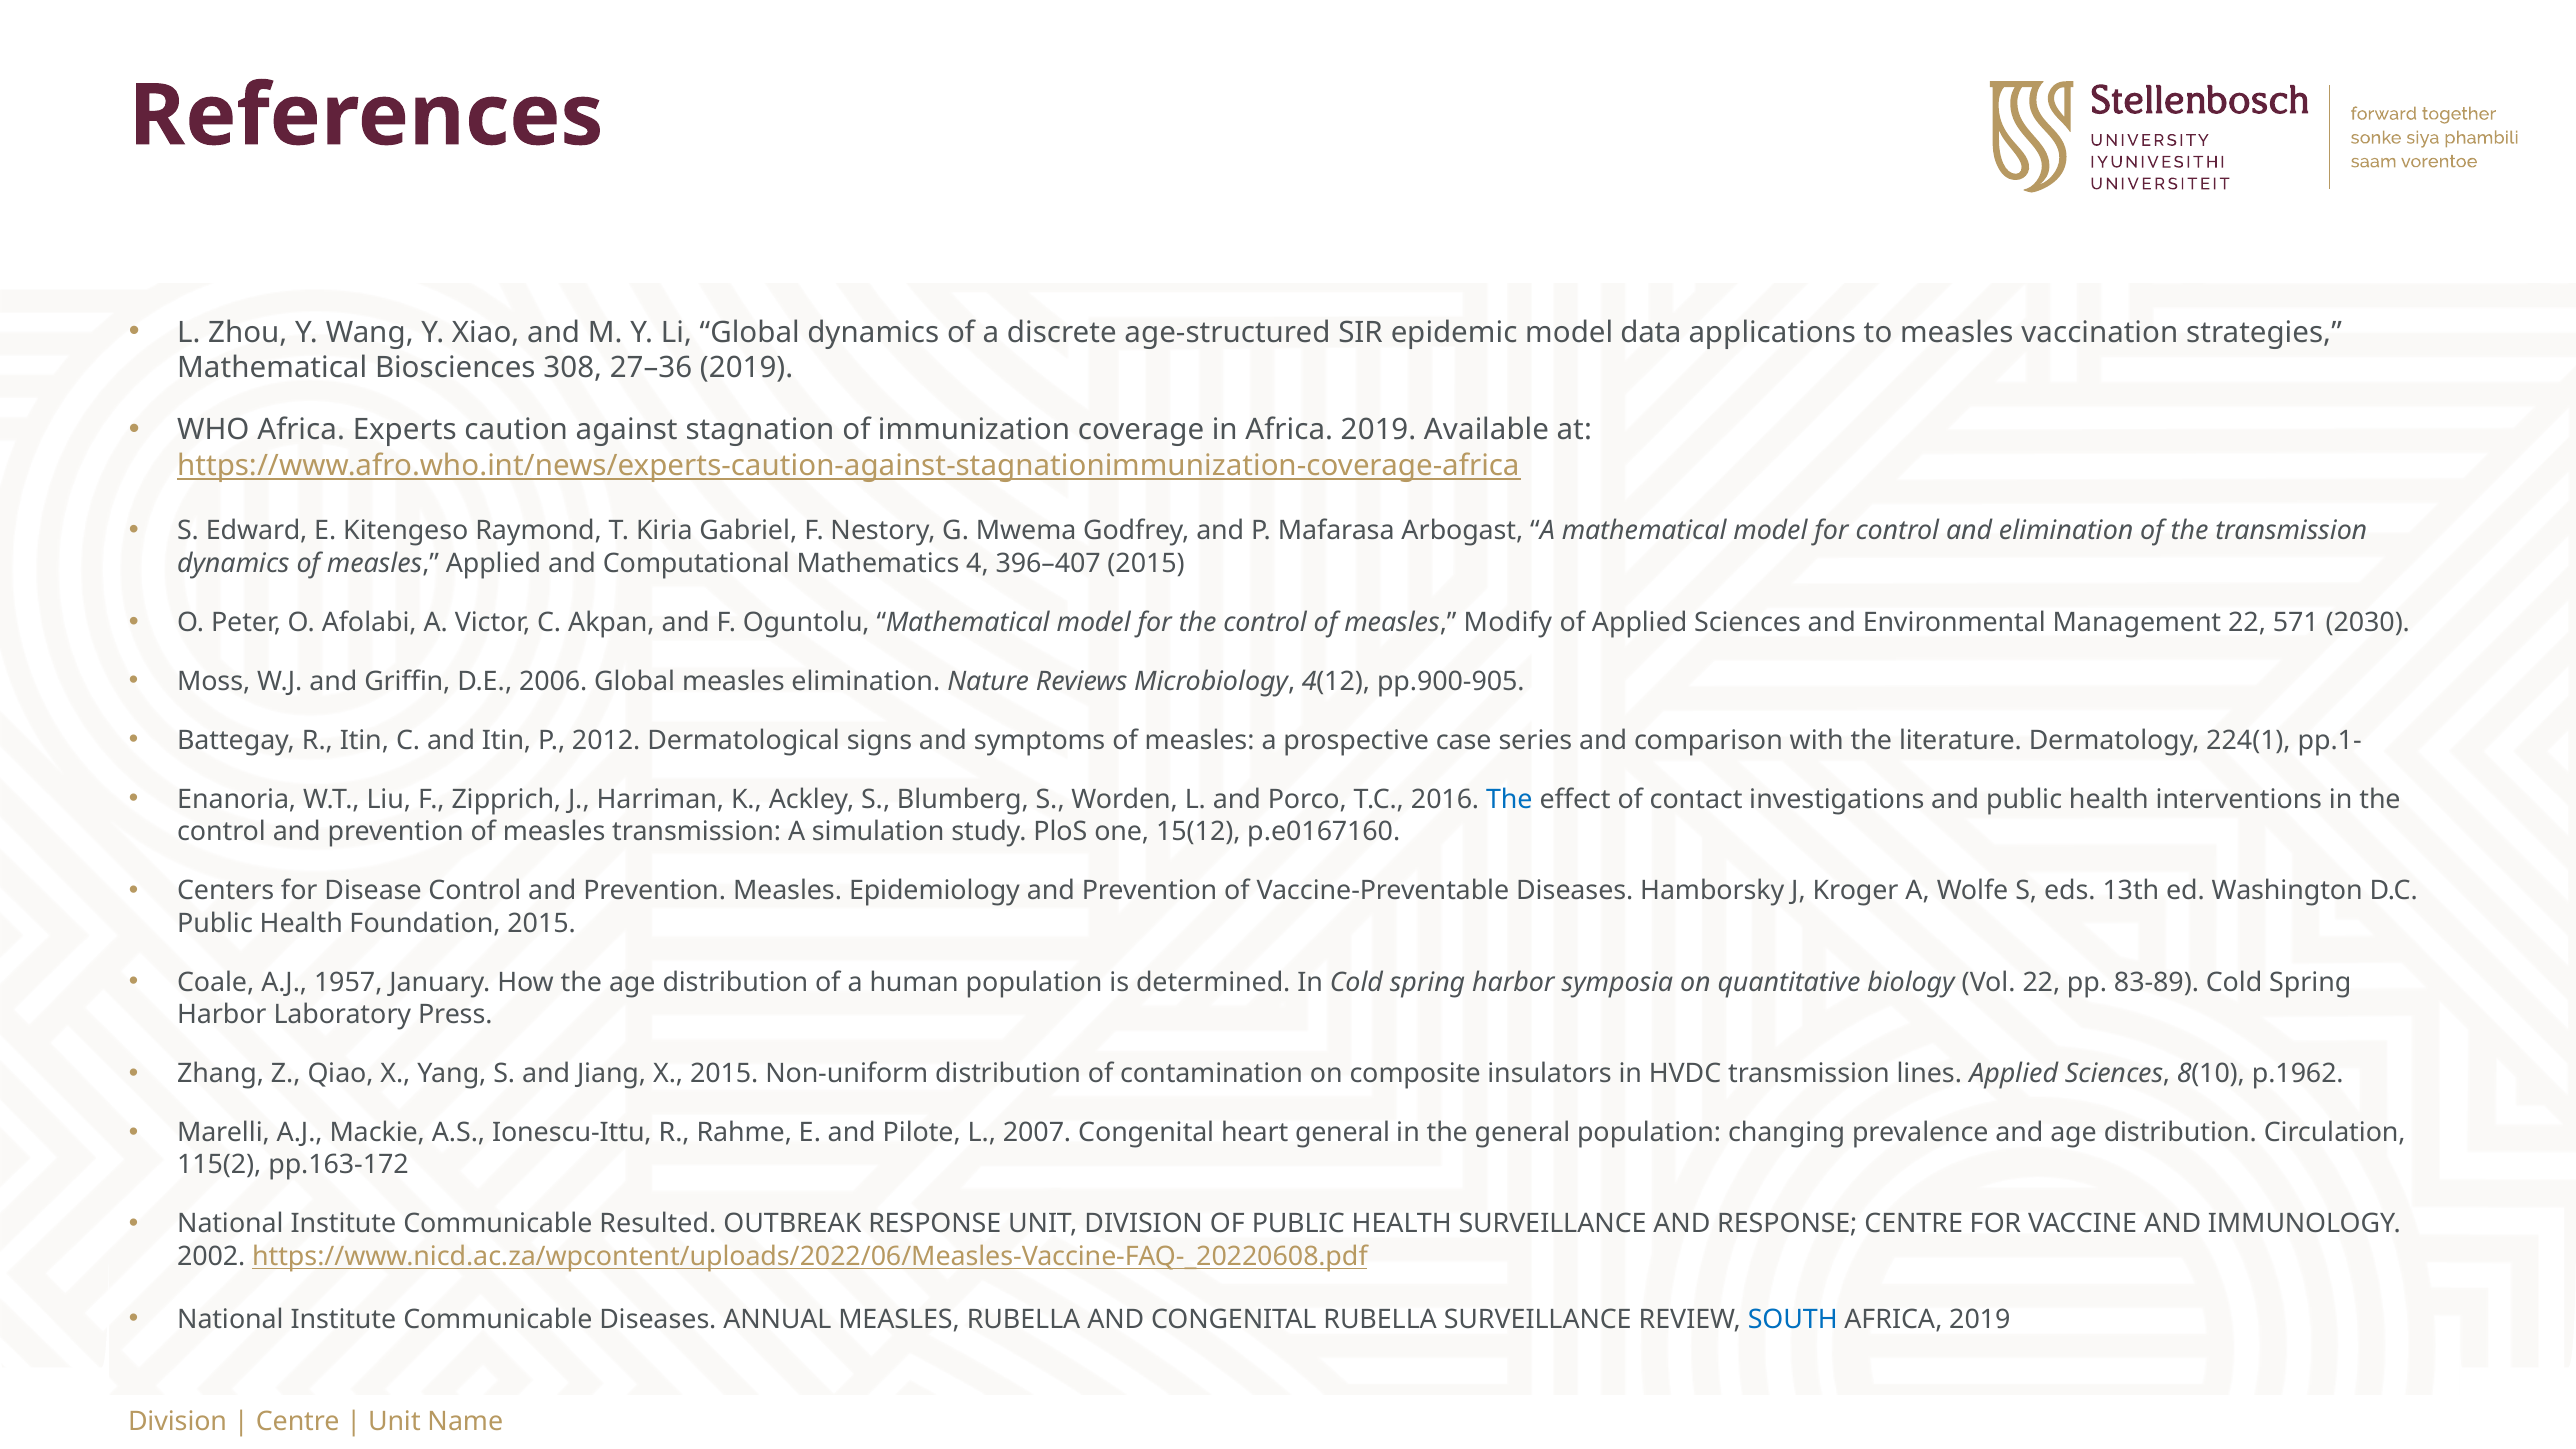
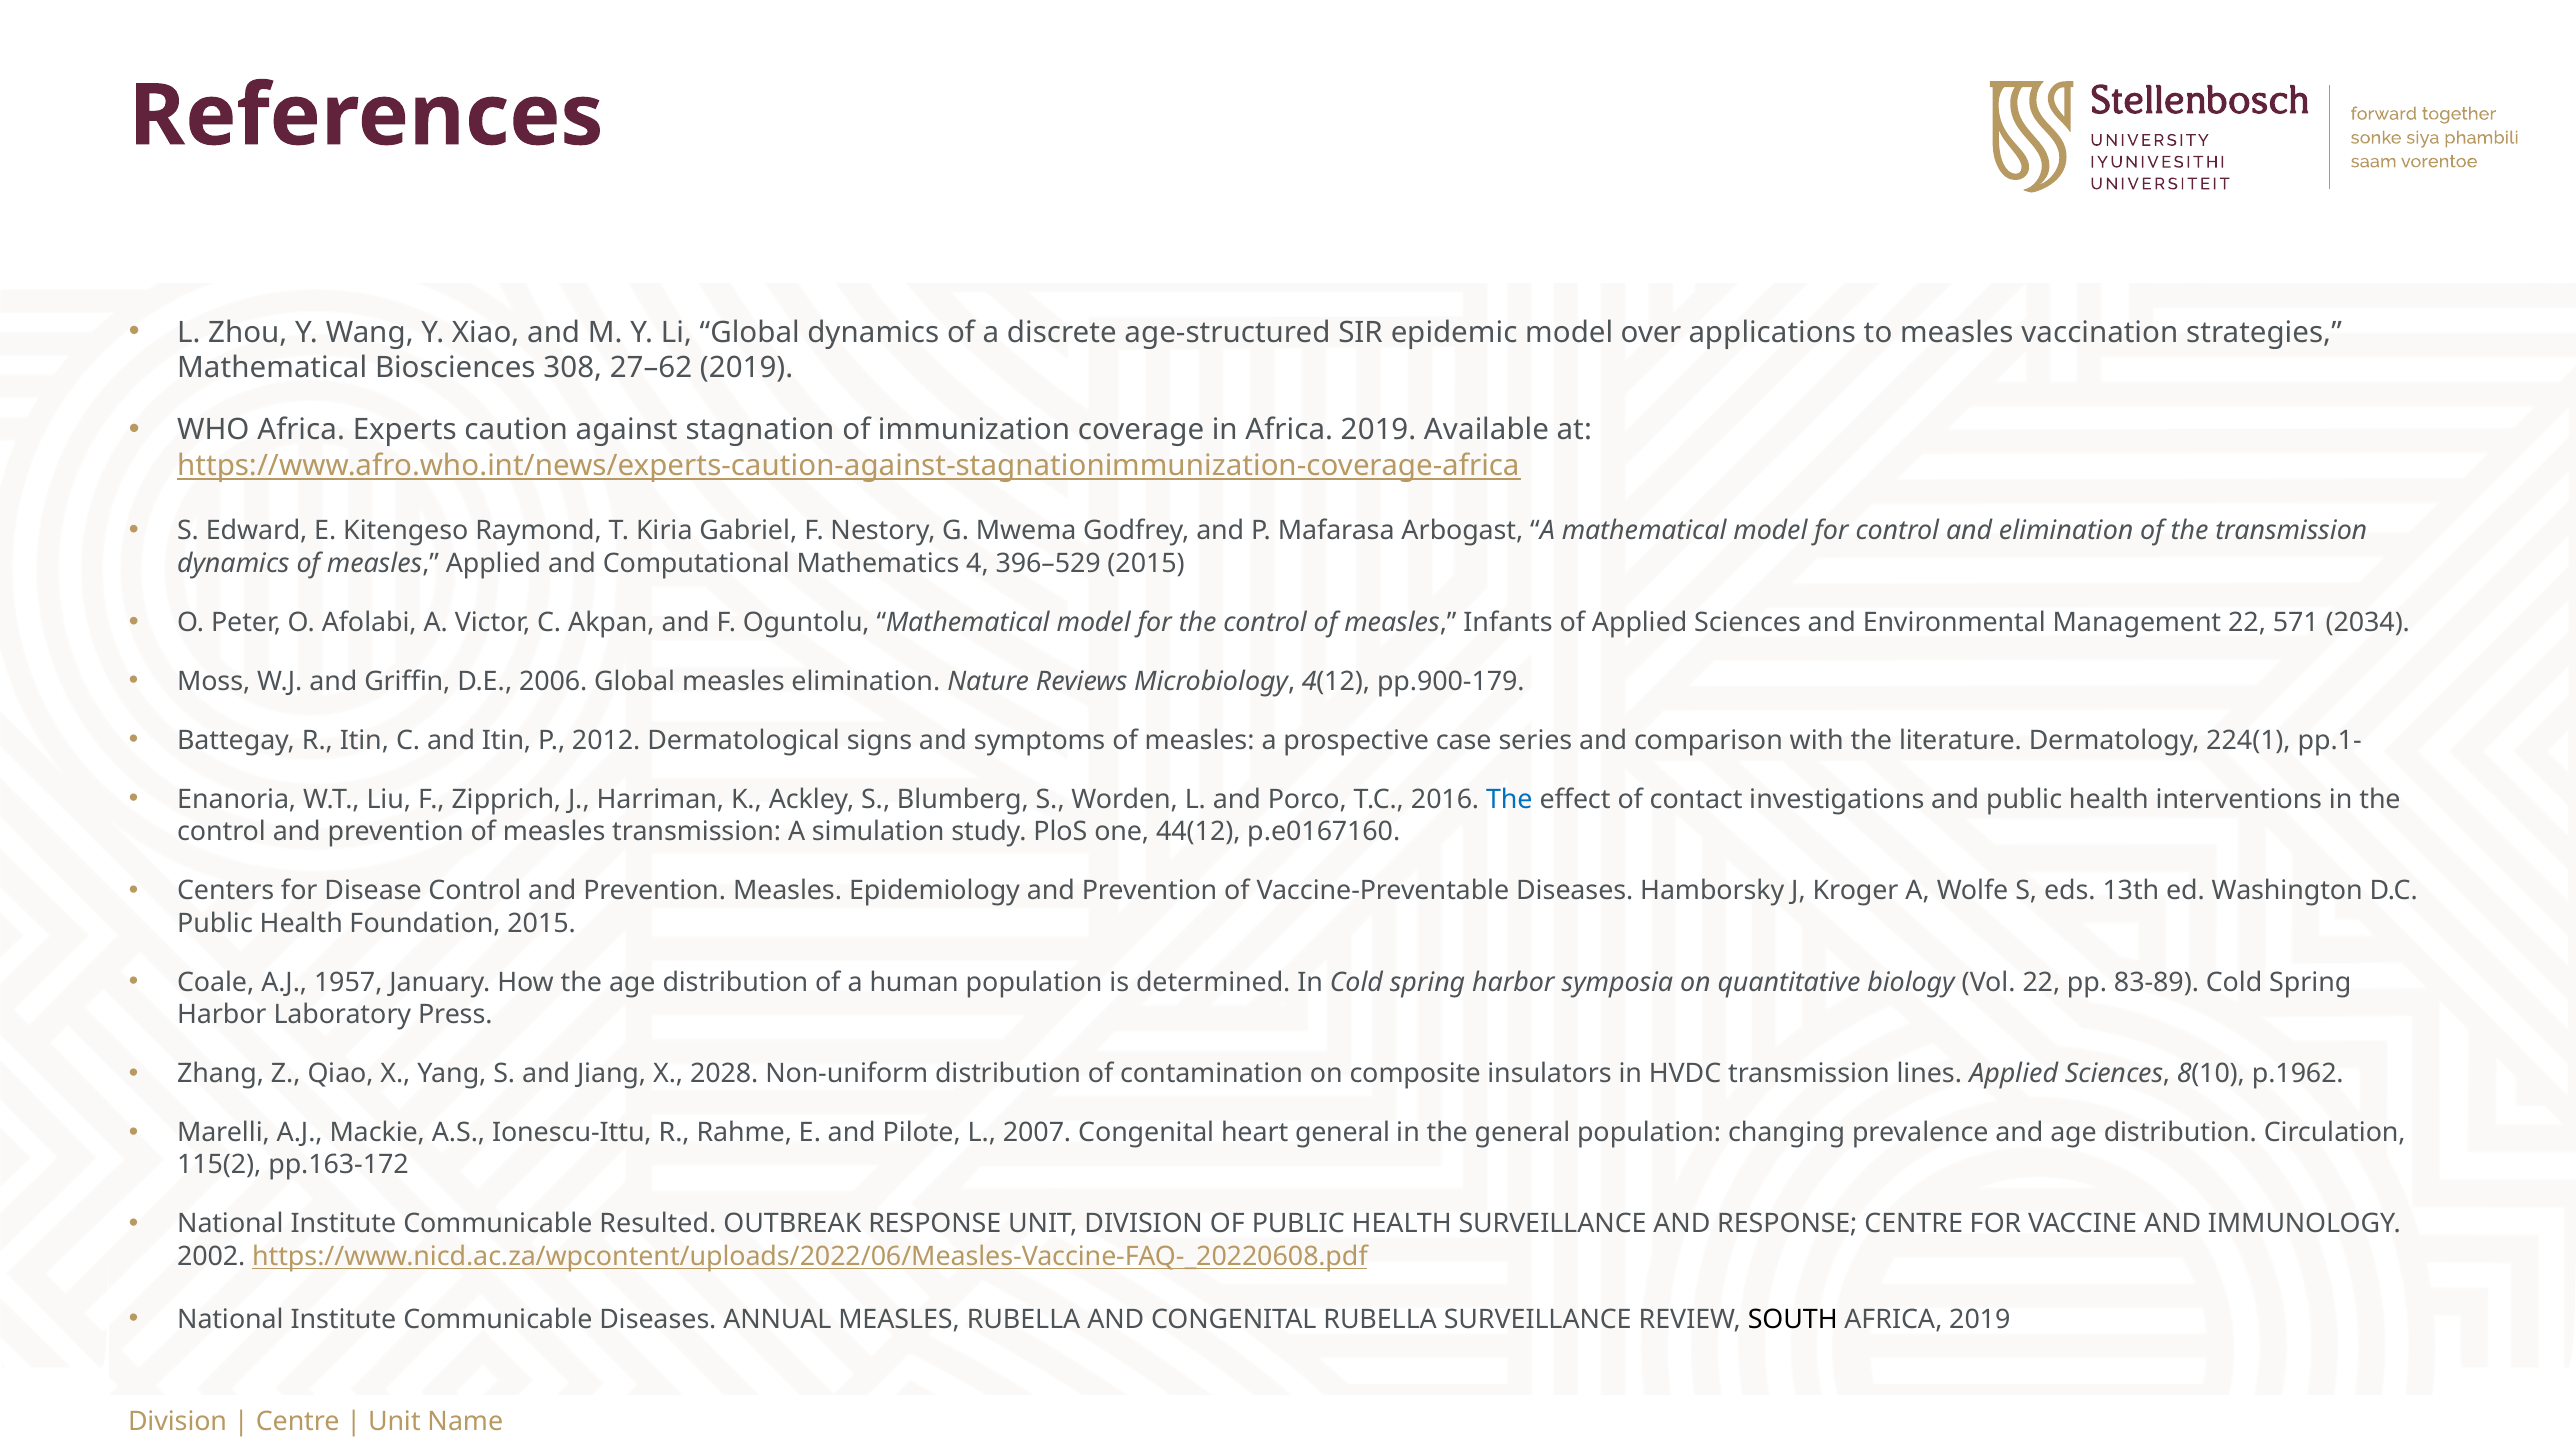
data: data -> over (1651, 332)
27–36: 27–36 -> 27–62 (651, 368)
396–407: 396–407 -> 396–529 (1048, 563)
Modify: Modify -> Infants (1508, 622)
2030: 2030 -> 2034 (2368, 622)
pp.900-905: pp.900-905 -> pp.900-179 (1451, 681)
15(12: 15(12 -> 44(12 (1198, 832)
X 2015: 2015 -> 2028 (724, 1074)
SOUTH colour: blue -> black (1793, 1320)
